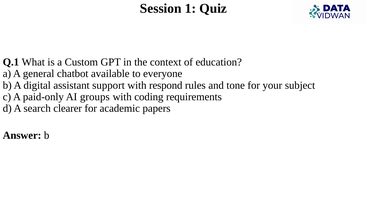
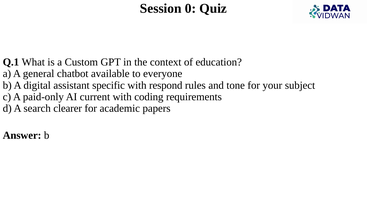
1: 1 -> 0 (190, 9)
support: support -> specific (109, 85)
groups: groups -> current (95, 97)
